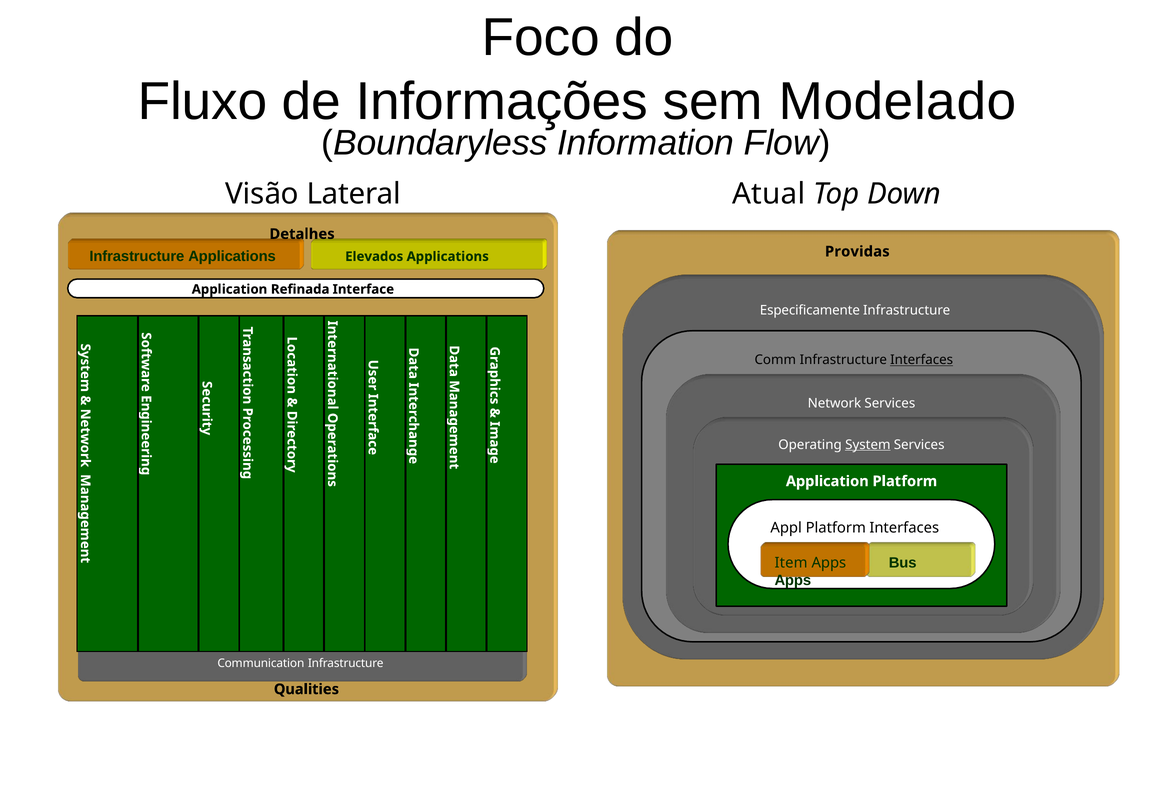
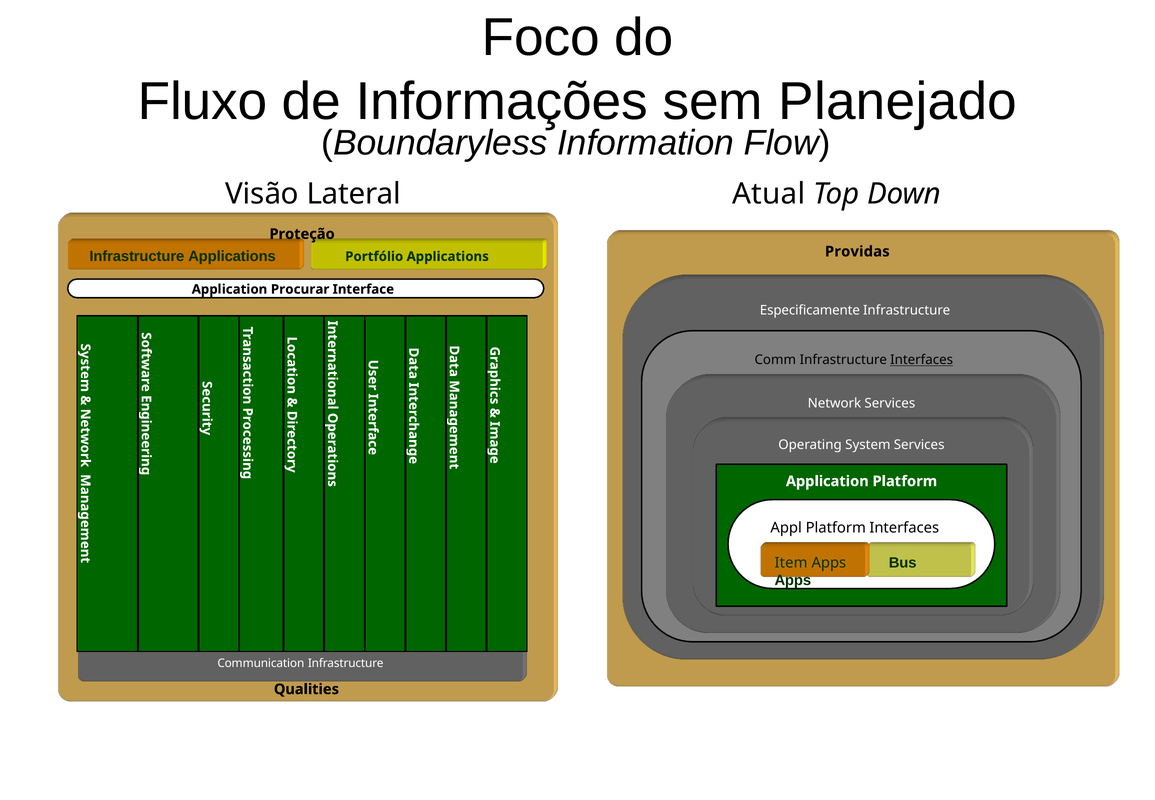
Modelado: Modelado -> Planejado (898, 102)
Detalhes: Detalhes -> Proteção (302, 234)
Elevados: Elevados -> Portfólio (374, 256)
Refinada: Refinada -> Procurar (300, 289)
System underline: present -> none (868, 444)
